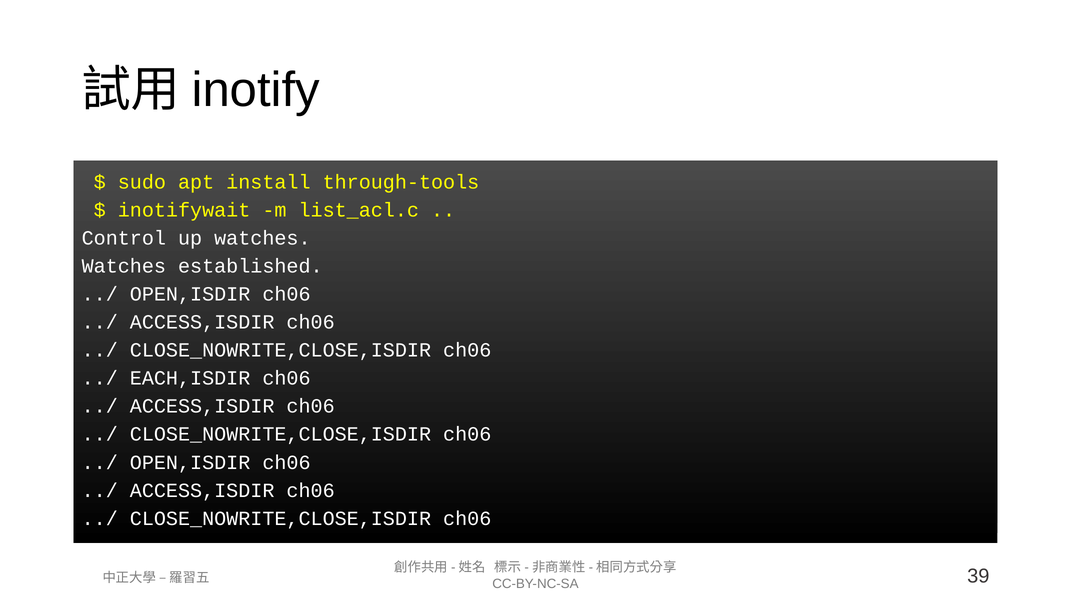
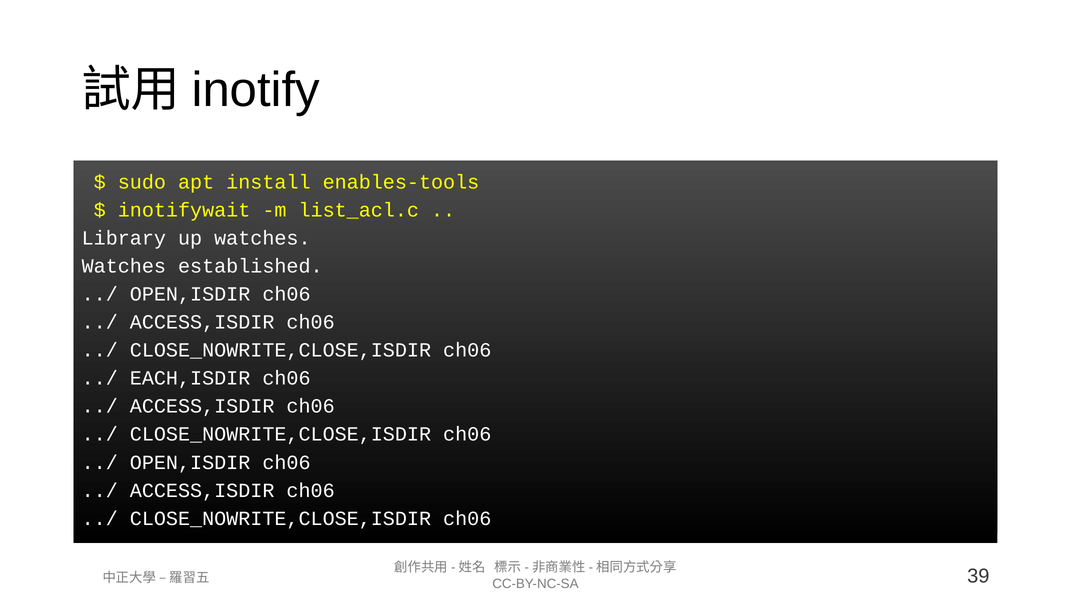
through-tools: through-tools -> enables-tools (401, 182)
Control: Control -> Library (124, 238)
